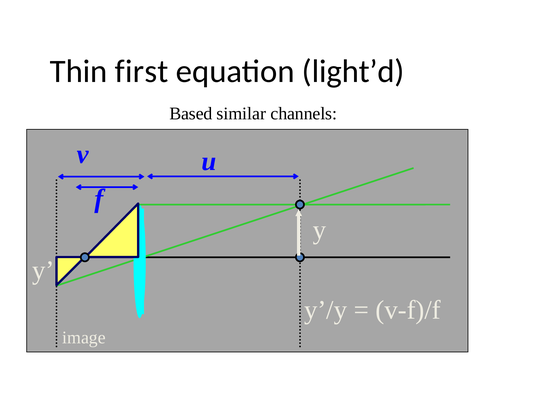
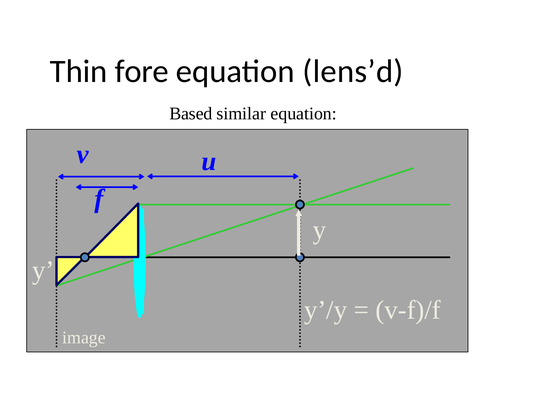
first: first -> fore (142, 71)
light’d: light’d -> lens’d (353, 71)
similar channels: channels -> equation (304, 114)
